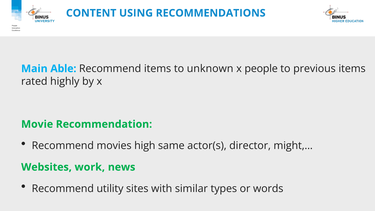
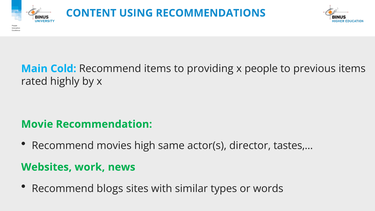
Able: Able -> Cold (63, 69)
unknown: unknown -> providing (210, 69)
might,…: might,… -> tastes,… (293, 146)
utility: utility -> blogs (110, 189)
